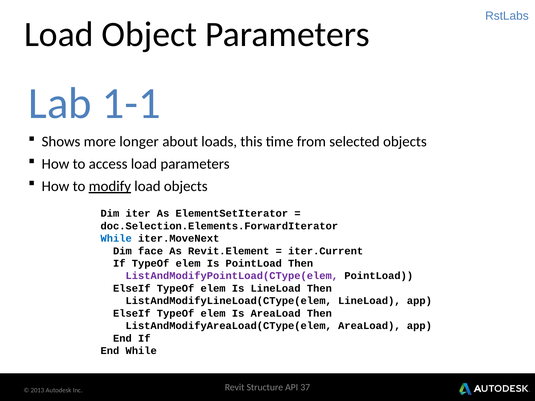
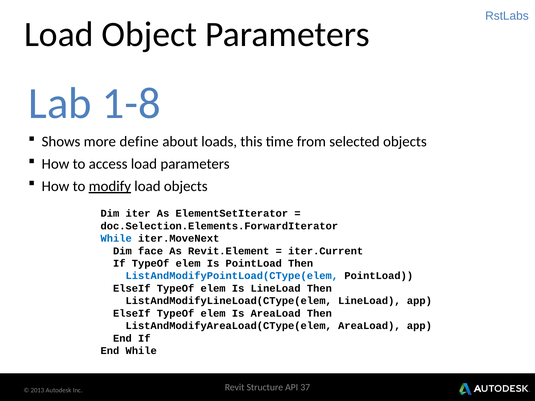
1-1: 1-1 -> 1-8 (131, 104)
longer: longer -> define (139, 142)
ListAndModifyPointLoad(CType(elem colour: purple -> blue (232, 276)
